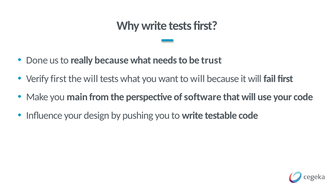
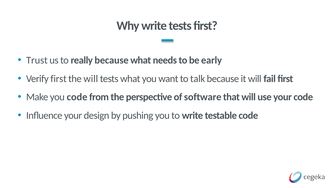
Done: Done -> Trust (37, 60)
trust: trust -> early (212, 60)
to will: will -> talk (198, 79)
you main: main -> code (77, 97)
